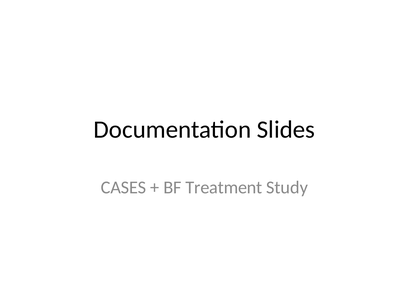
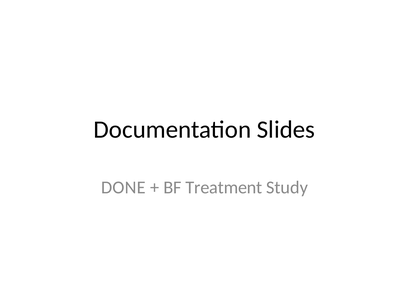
CASES: CASES -> DONE (123, 188)
